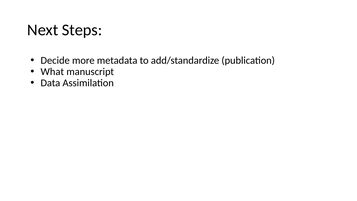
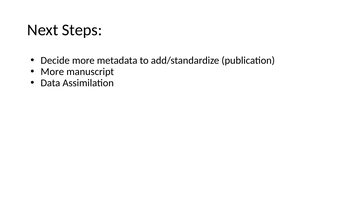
What: What -> More (52, 72)
